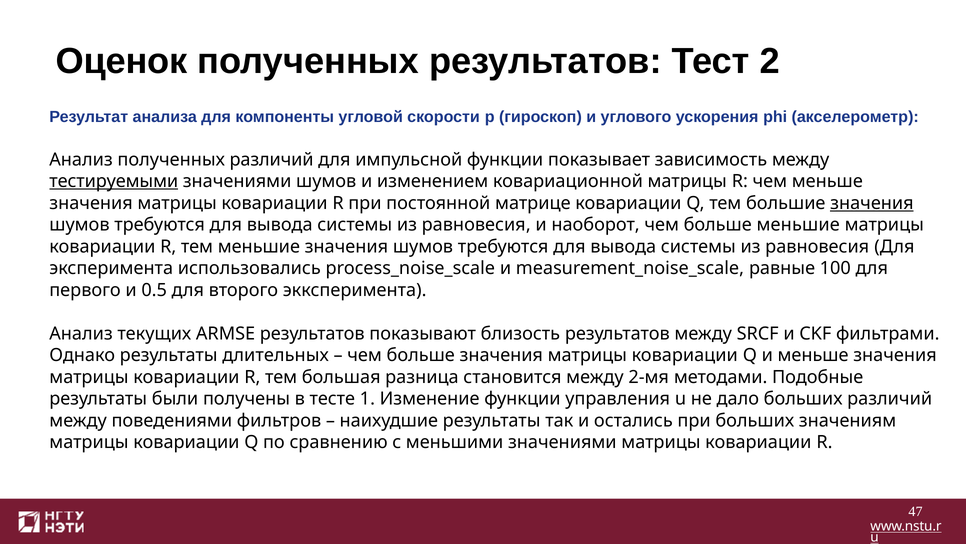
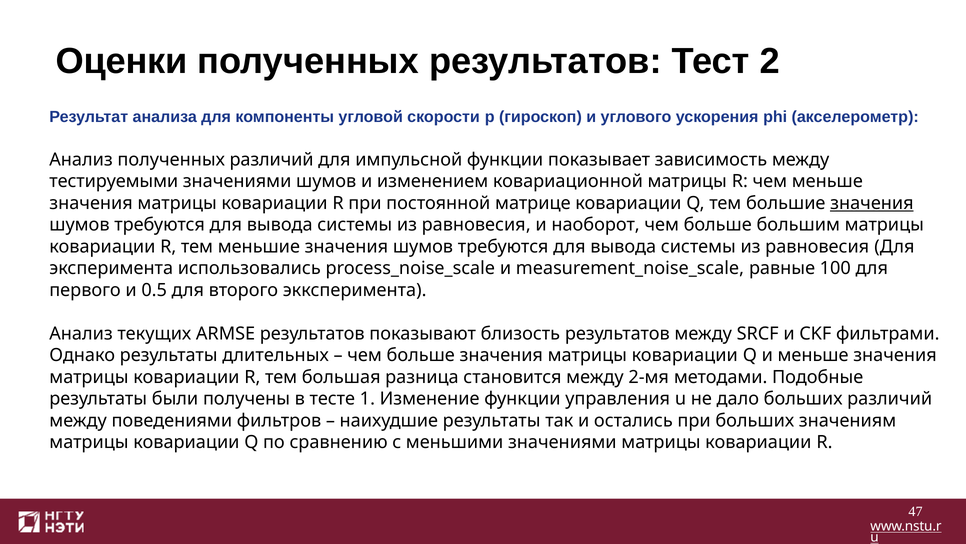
Оценок: Оценок -> Оценки (122, 61)
тестируемыми underline: present -> none (114, 181)
больше меньшие: меньшие -> большим (798, 225)
